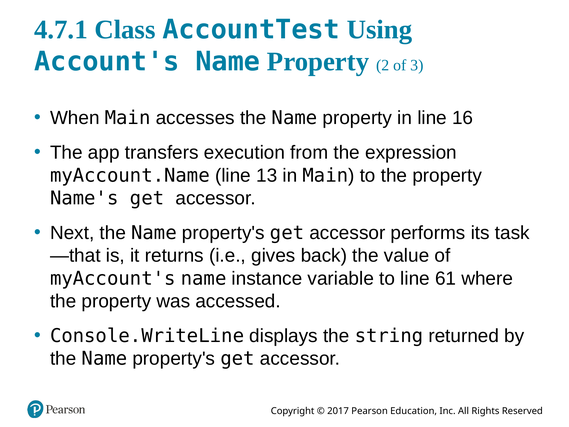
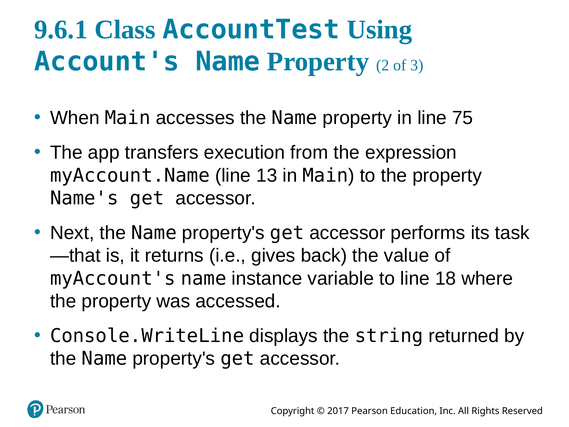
4.7.1: 4.7.1 -> 9.6.1 (61, 29)
16: 16 -> 75 (463, 118)
61: 61 -> 18 (446, 278)
